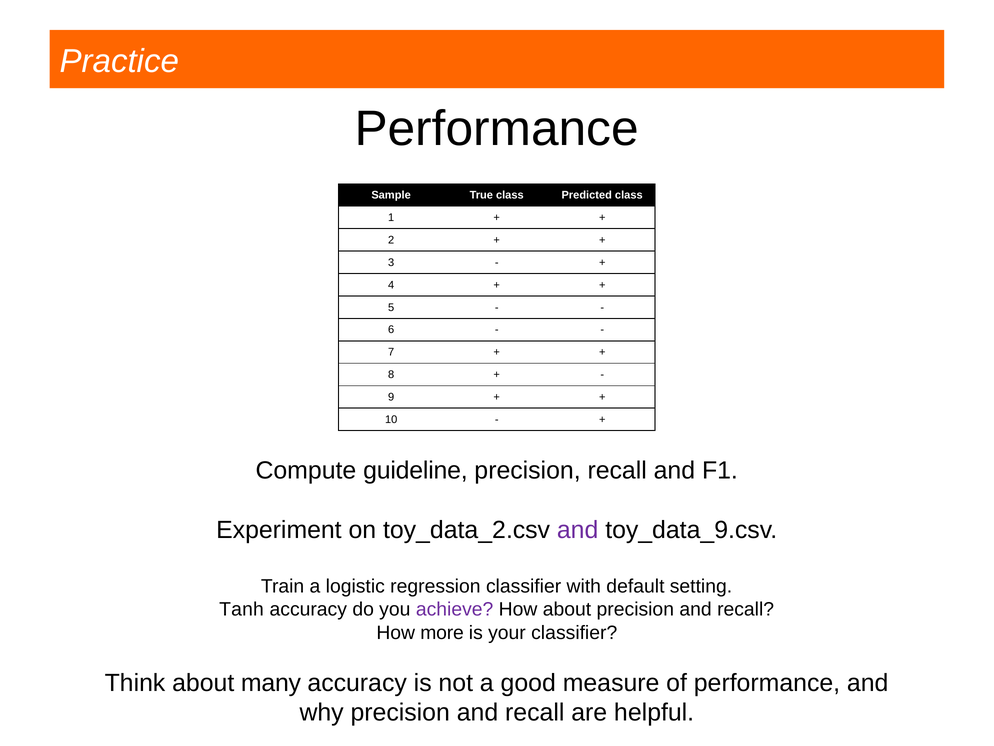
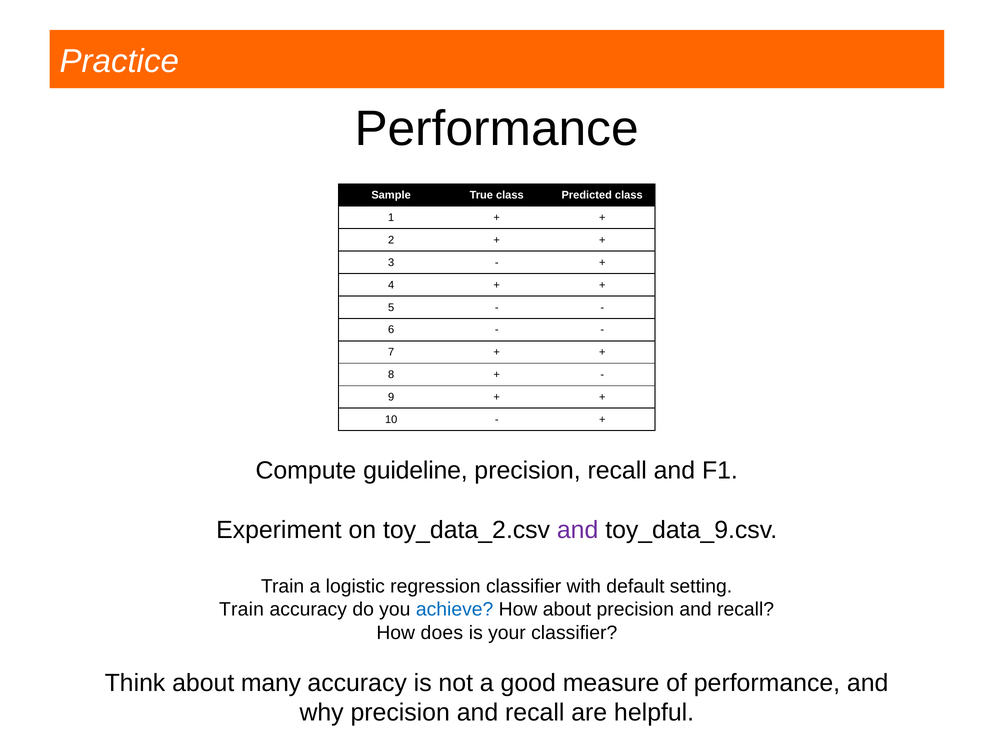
Tanh: Tanh -> Train (242, 609)
achieve colour: purple -> blue (455, 609)
more: more -> does (442, 632)
